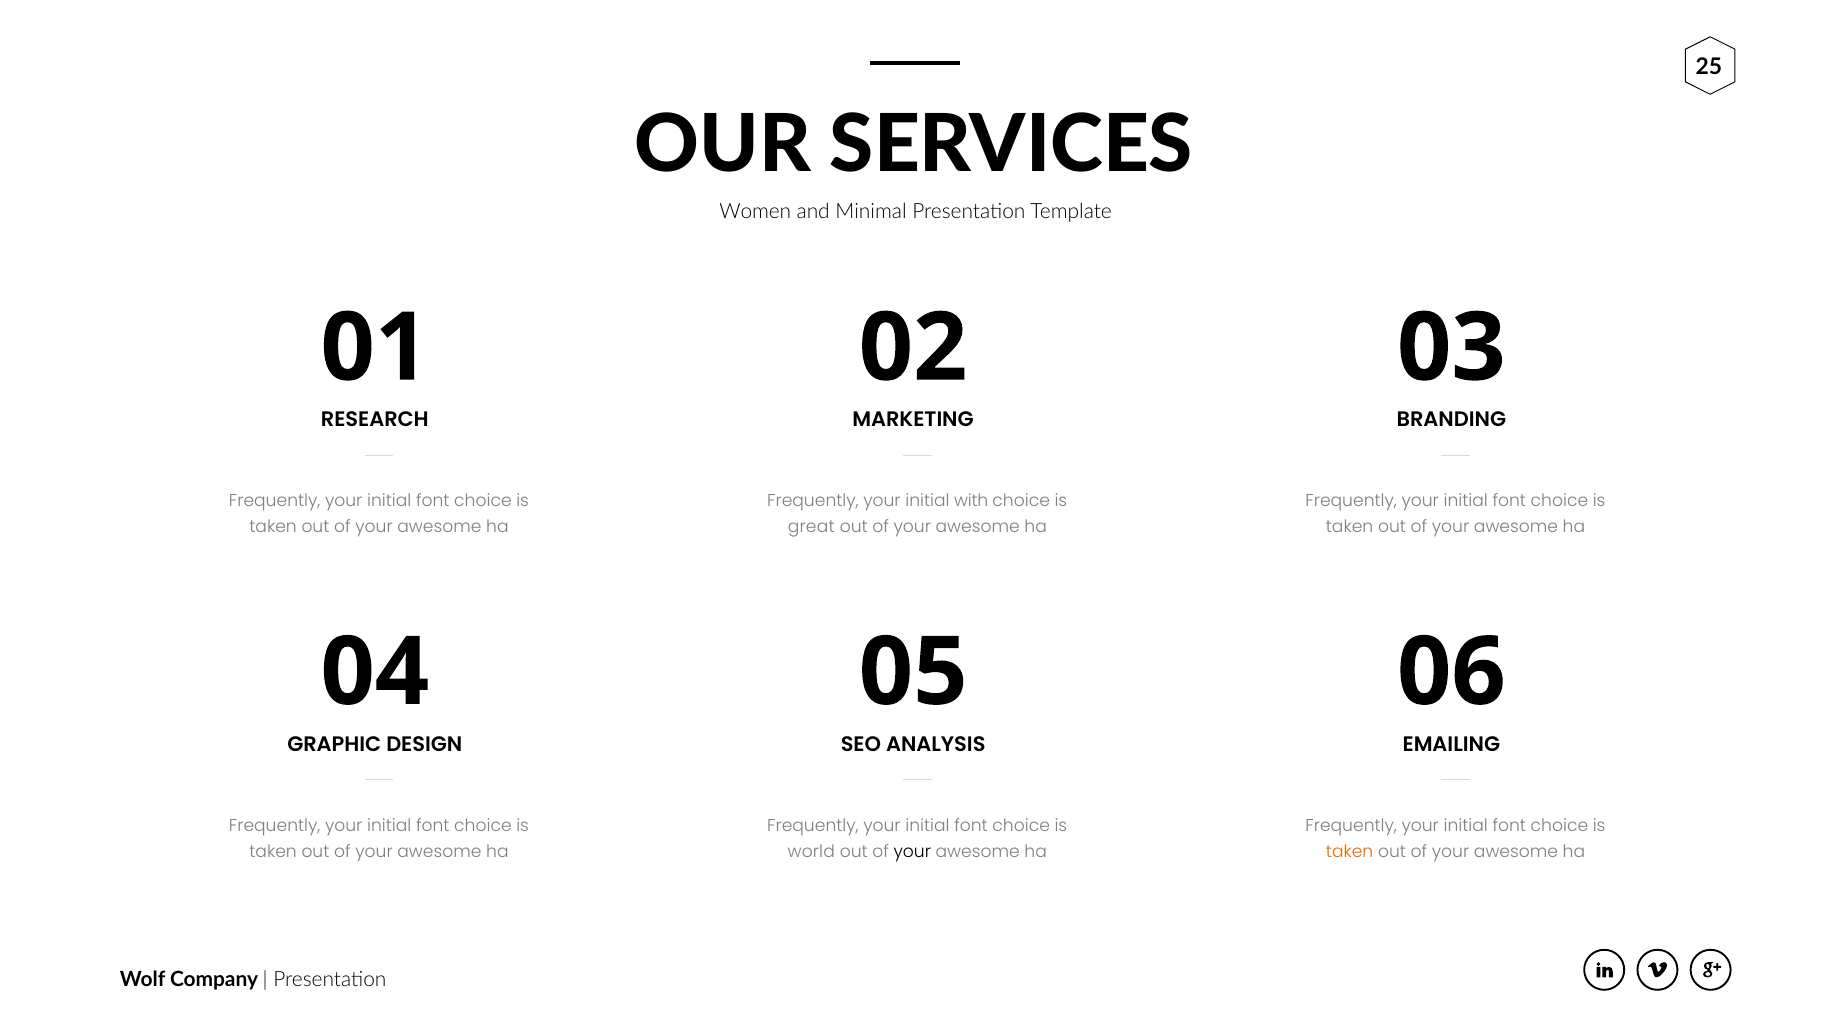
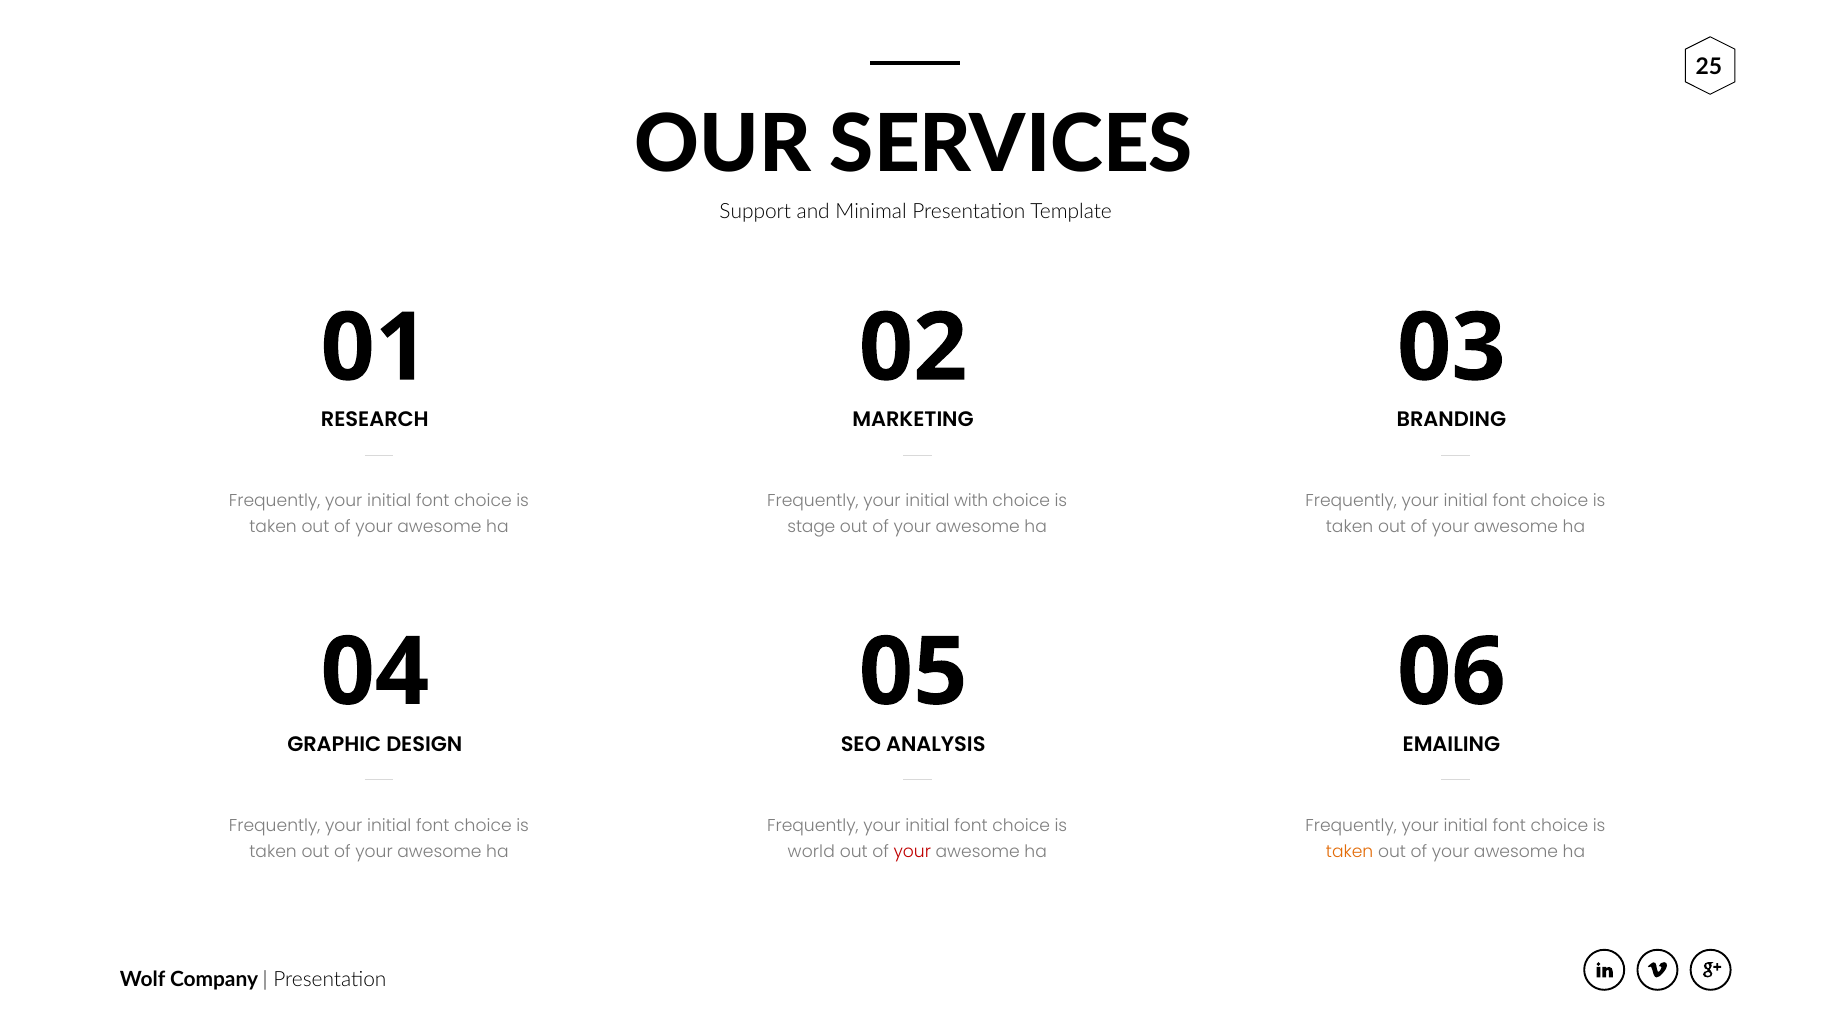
Women: Women -> Support (755, 211)
great: great -> stage (811, 527)
your colour: black -> red (912, 851)
